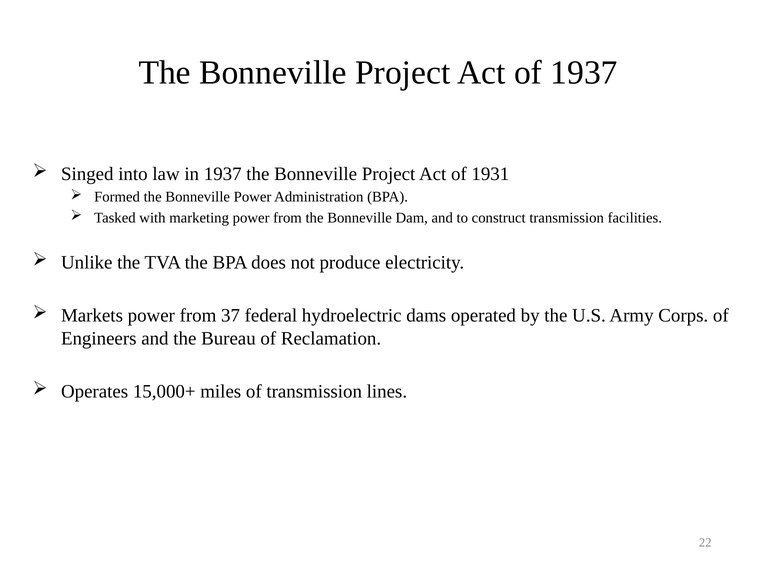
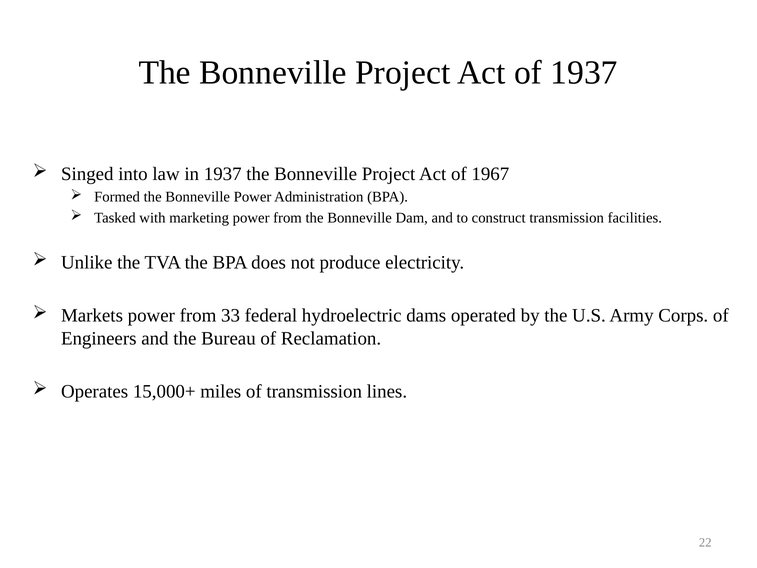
1931: 1931 -> 1967 (490, 174)
37: 37 -> 33 (231, 316)
